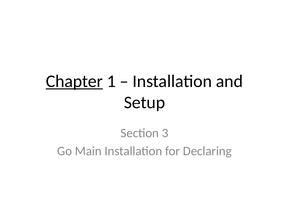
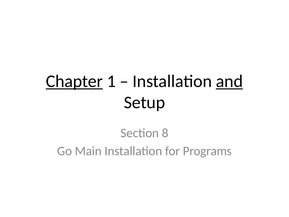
and underline: none -> present (229, 81)
3: 3 -> 8 (165, 133)
Declaring: Declaring -> Programs (207, 151)
